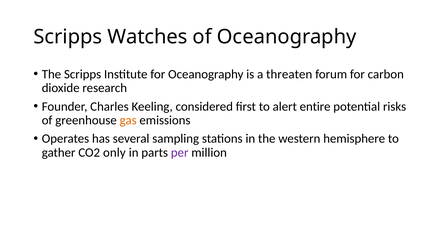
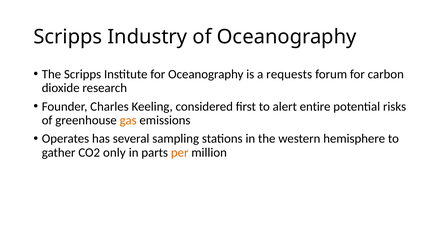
Watches: Watches -> Industry (147, 37)
threaten: threaten -> requests (289, 74)
per colour: purple -> orange (180, 153)
